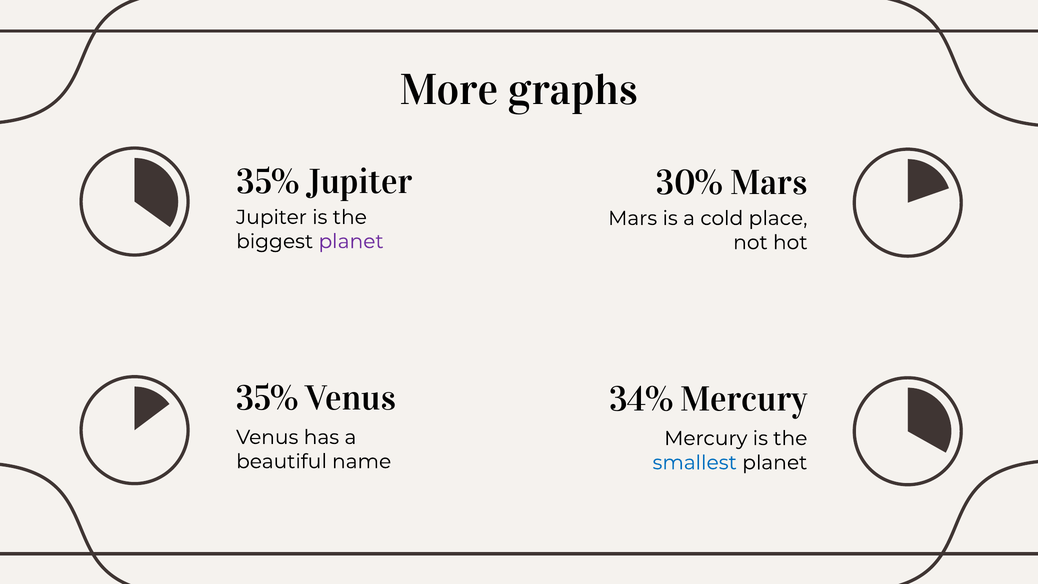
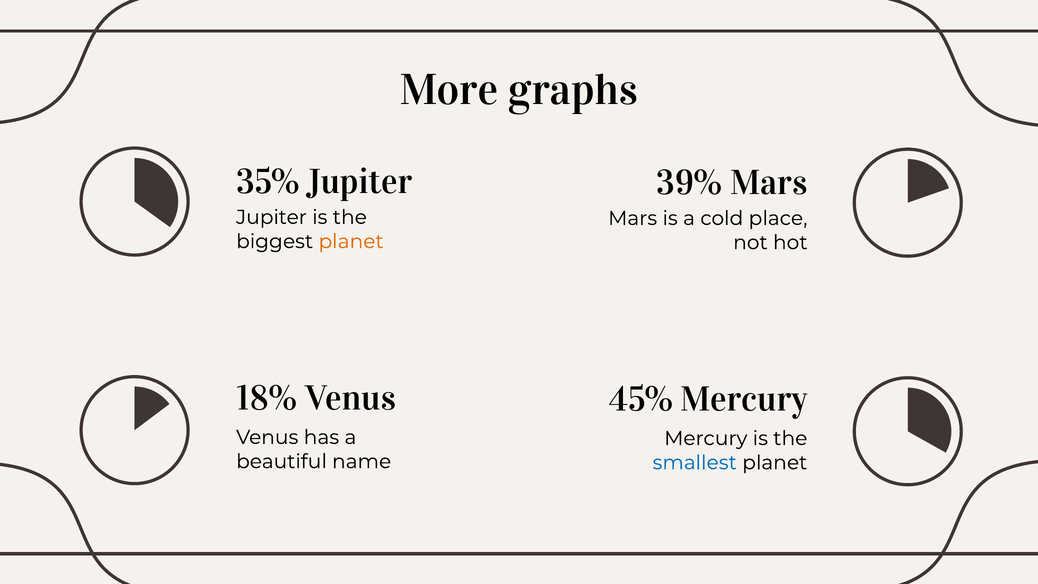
30%: 30% -> 39% (689, 183)
planet colour: purple -> orange (351, 241)
35%: 35% -> 18% (267, 398)
34%: 34% -> 45% (641, 399)
